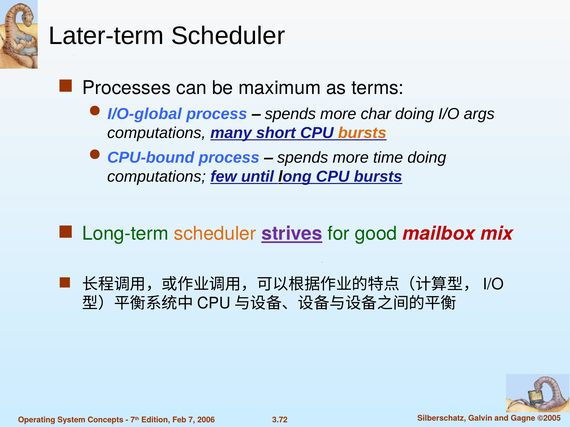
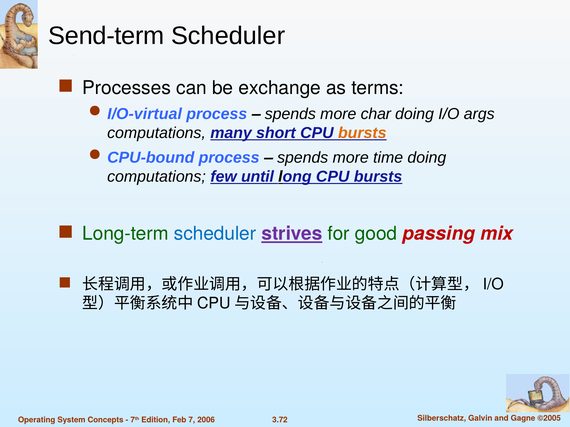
Later-term: Later-term -> Send-term (106, 36)
maximum: maximum -> exchange (280, 88)
I/O-global: I/O-global -> I/O-virtual (145, 114)
scheduler colour: orange -> blue (215, 234)
mailbox: mailbox -> passing (439, 234)
